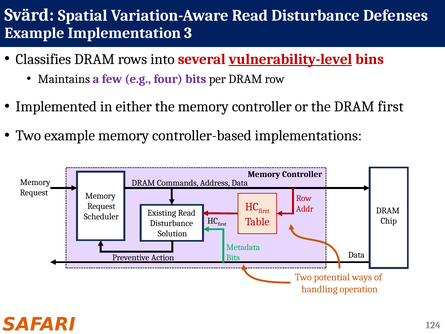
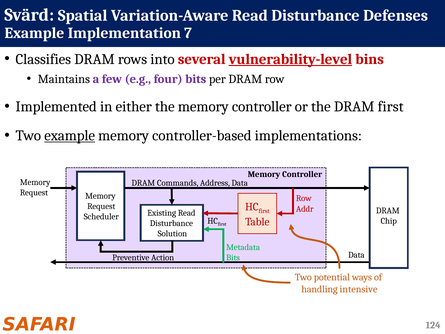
3: 3 -> 7 (188, 33)
example underline: none -> present (70, 136)
operation: operation -> intensive (359, 289)
